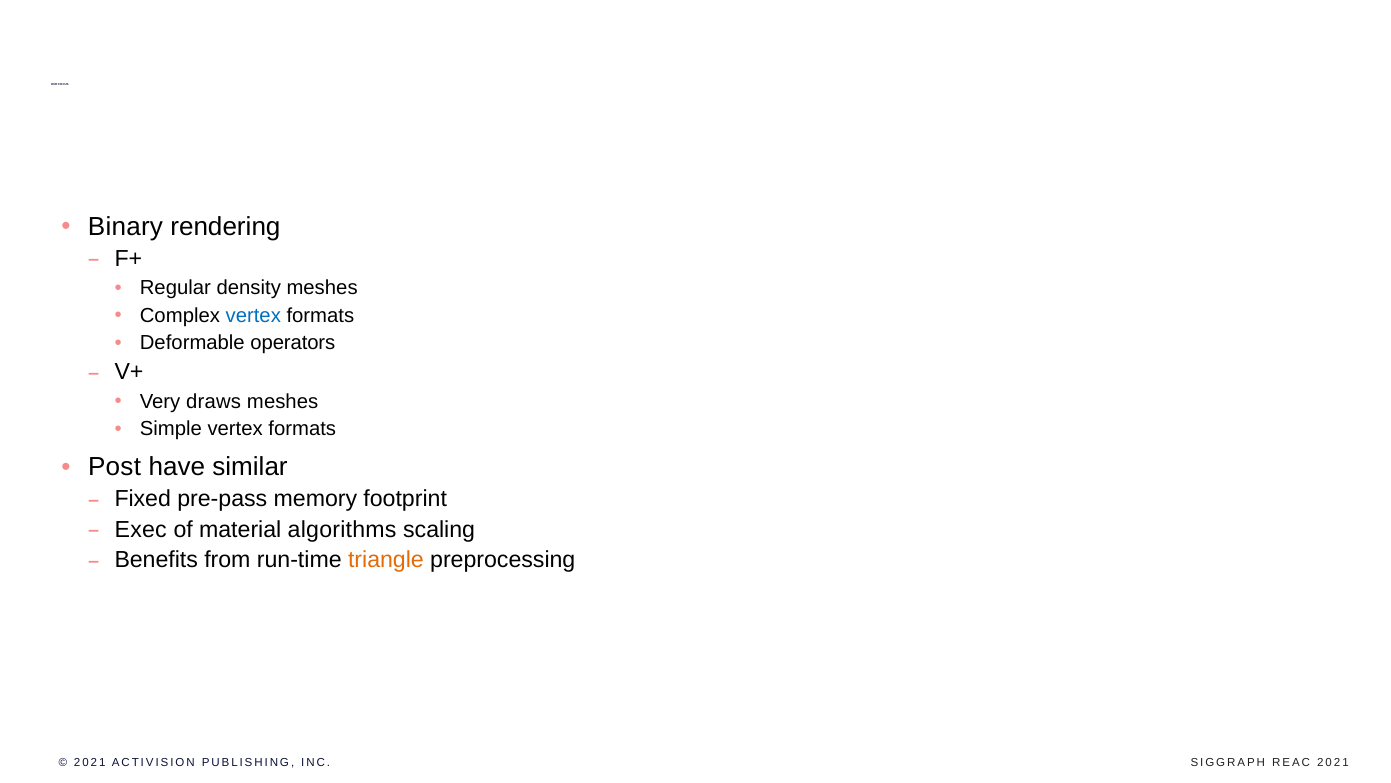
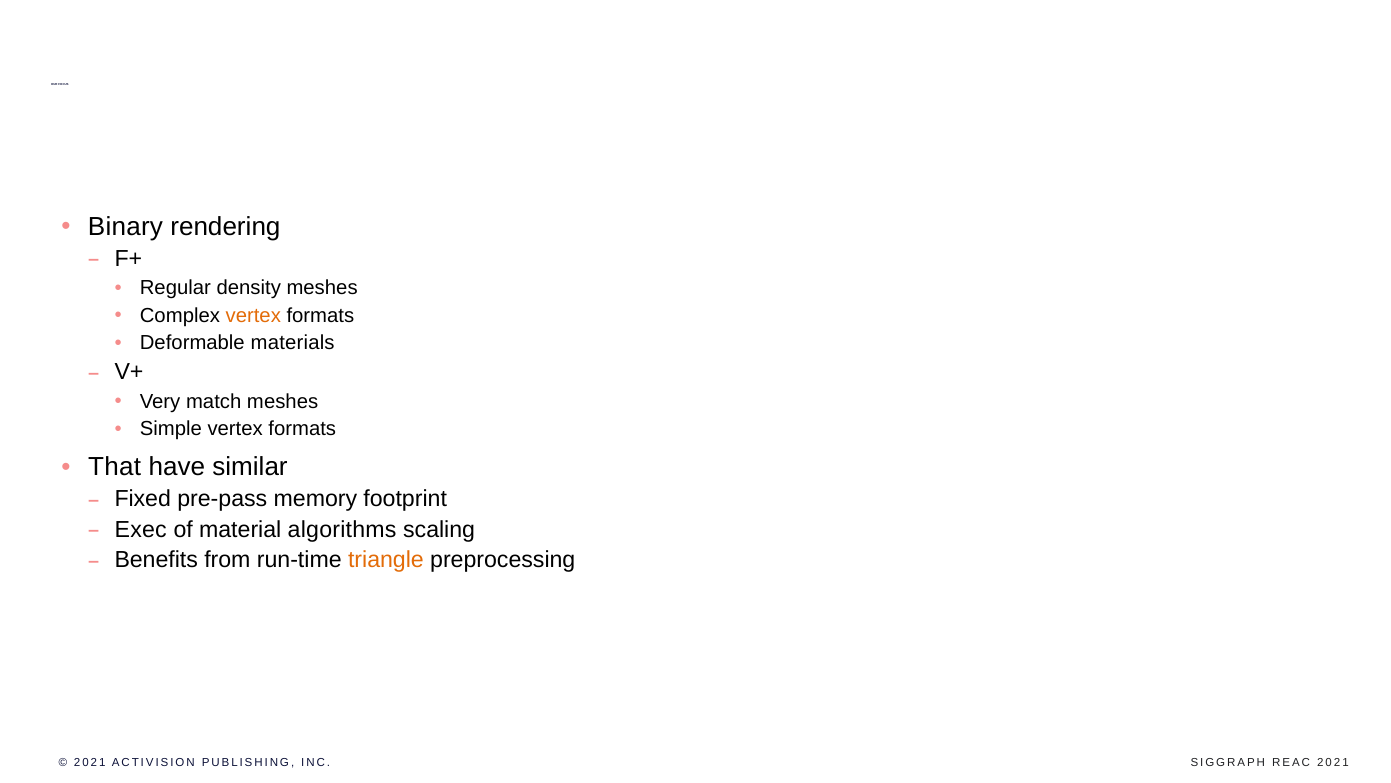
vertex colour: blue -> orange (253, 315)
operators: operators -> materials (293, 343)
draws: draws -> match (214, 401)
Post: Post -> That (115, 467)
